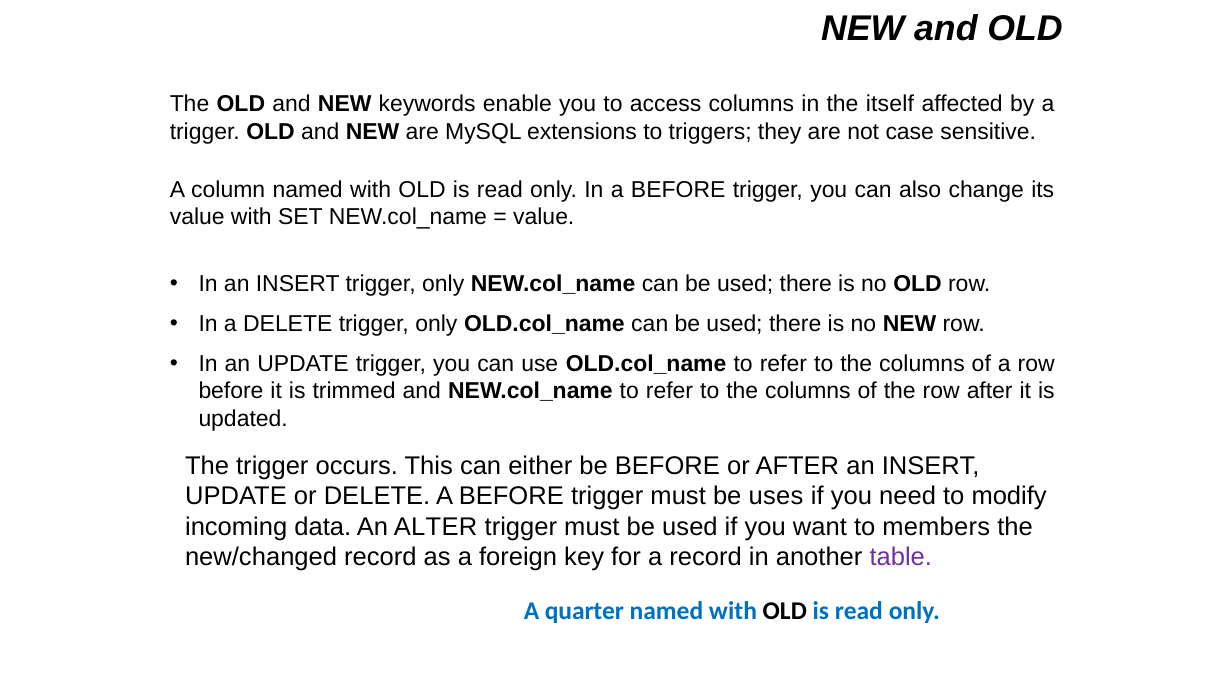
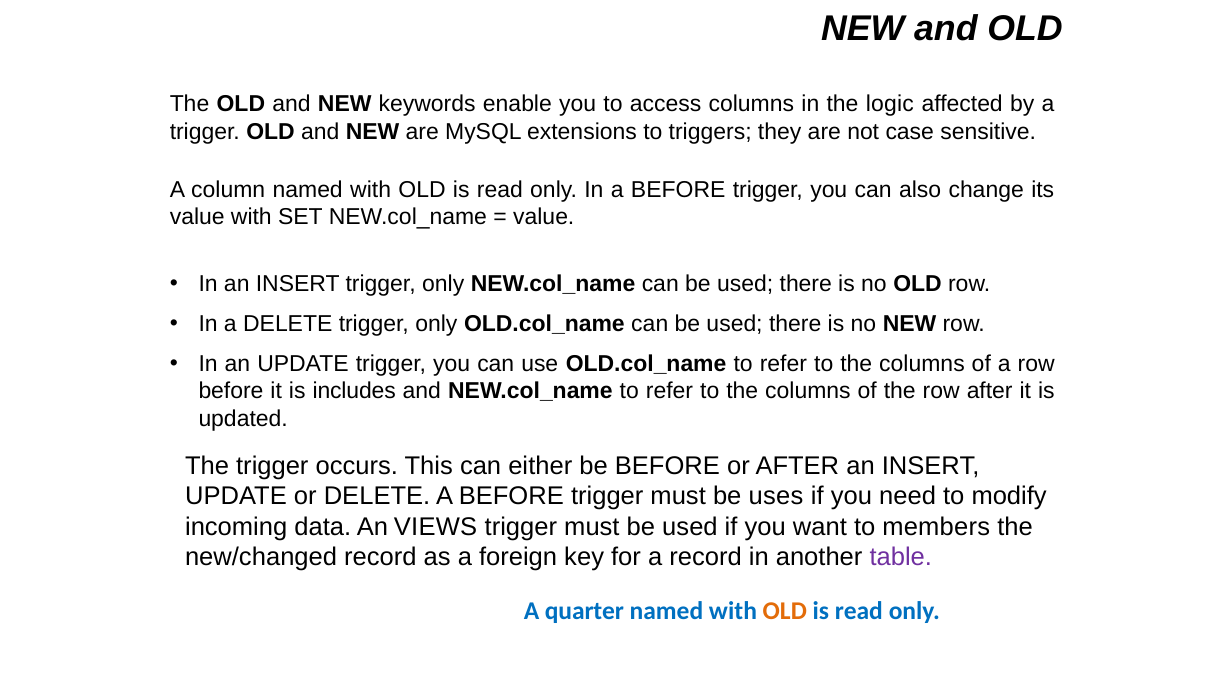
itself: itself -> logic (890, 104)
trimmed: trimmed -> includes (354, 391)
ALTER: ALTER -> VIEWS (436, 527)
OLD colour: black -> orange (785, 611)
